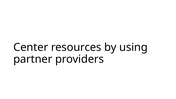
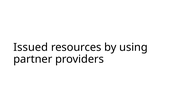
Center: Center -> Issued (31, 47)
